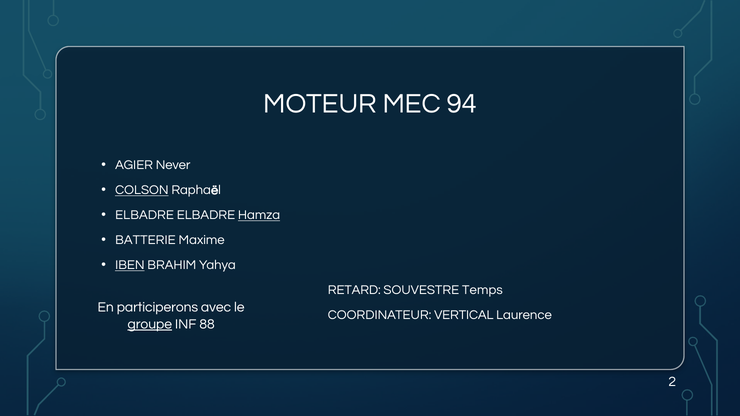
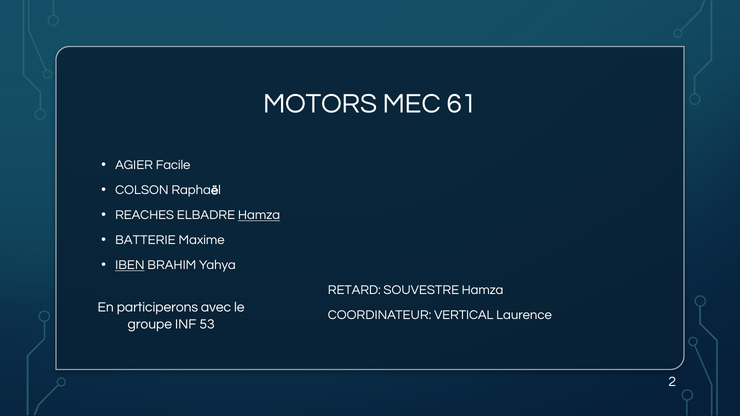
MOTEUR: MOTEUR -> MOTORS (320, 104)
94: 94 -> 61 (462, 104)
Never: Never -> Facile (173, 165)
COLSON underline: present -> none (142, 190)
ELBADRE: ELBADRE -> REACHES (145, 215)
SOUVESTRE Temps: Temps -> Hamza (483, 290)
groupe underline: present -> none (150, 324)
88: 88 -> 53 (207, 324)
